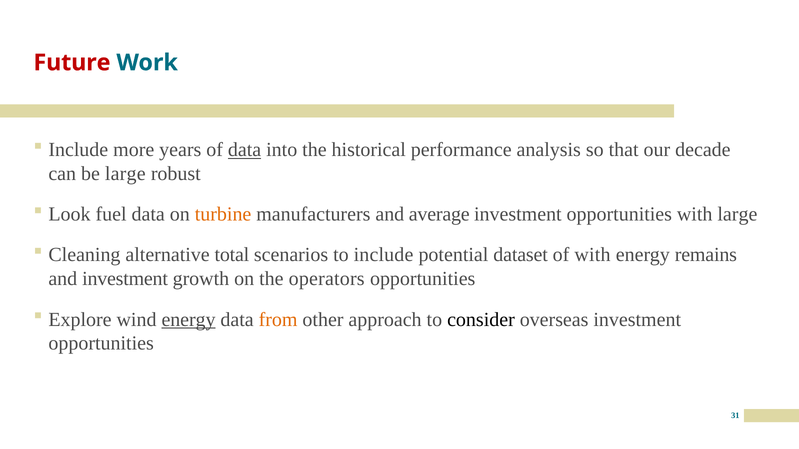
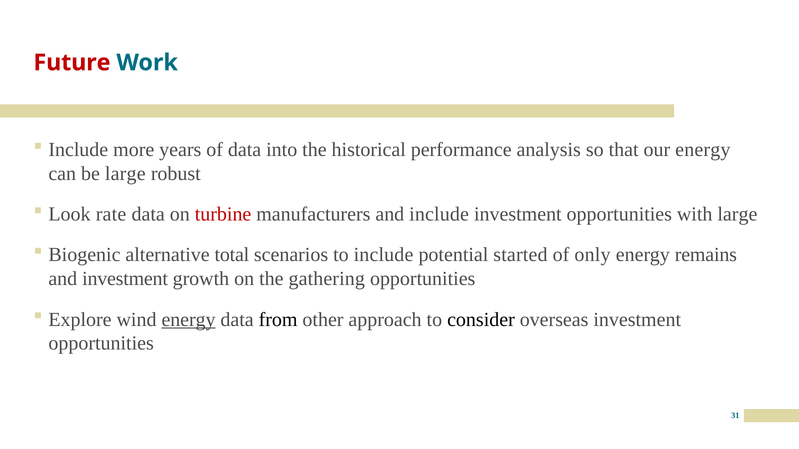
data underline: present -> none (245, 150)
our decade: decade -> energy (703, 150)
fuel: fuel -> rate (111, 215)
turbine colour: orange -> red (223, 215)
and average: average -> include (439, 215)
Cleaning: Cleaning -> Biogenic (84, 255)
dataset: dataset -> started (520, 255)
of with: with -> only (592, 255)
operators: operators -> gathering (327, 279)
from colour: orange -> black (278, 320)
